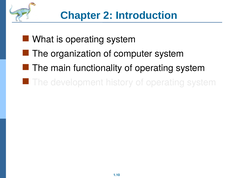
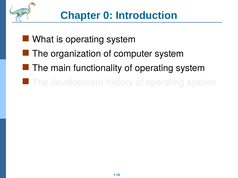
2: 2 -> 0 (108, 15)
